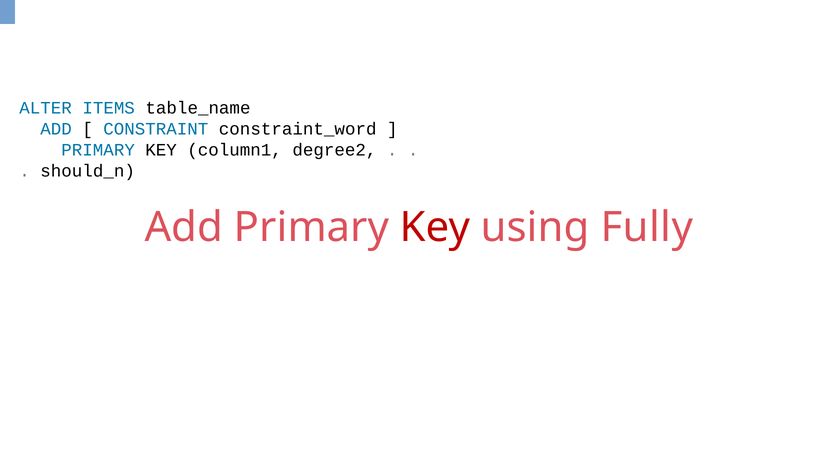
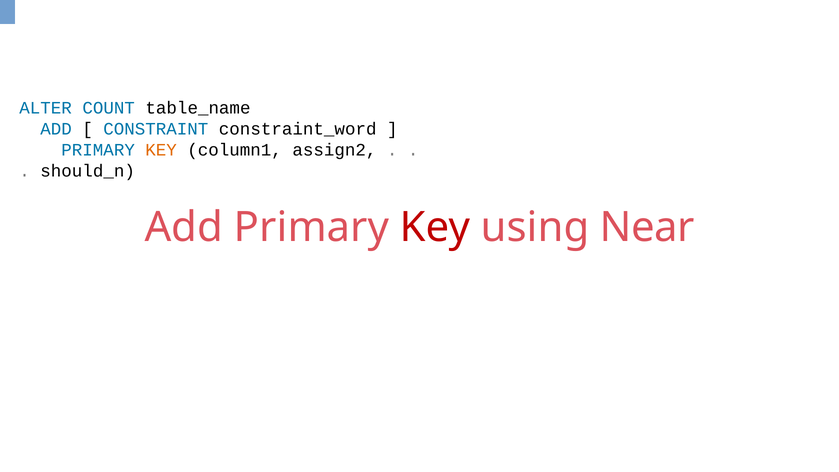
ITEMS: ITEMS -> COUNT (109, 108)
KEY colour: black -> orange (161, 150)
degree2: degree2 -> assign2 (334, 150)
Fully: Fully -> Near (647, 228)
